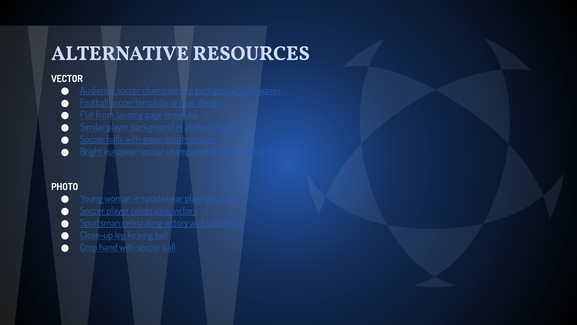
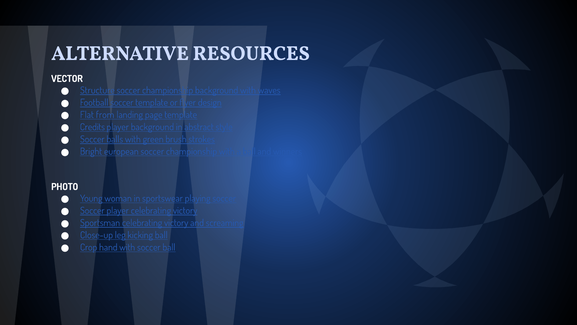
Audience: Audience -> Structure (97, 90)
Similar: Similar -> Credits (92, 127)
